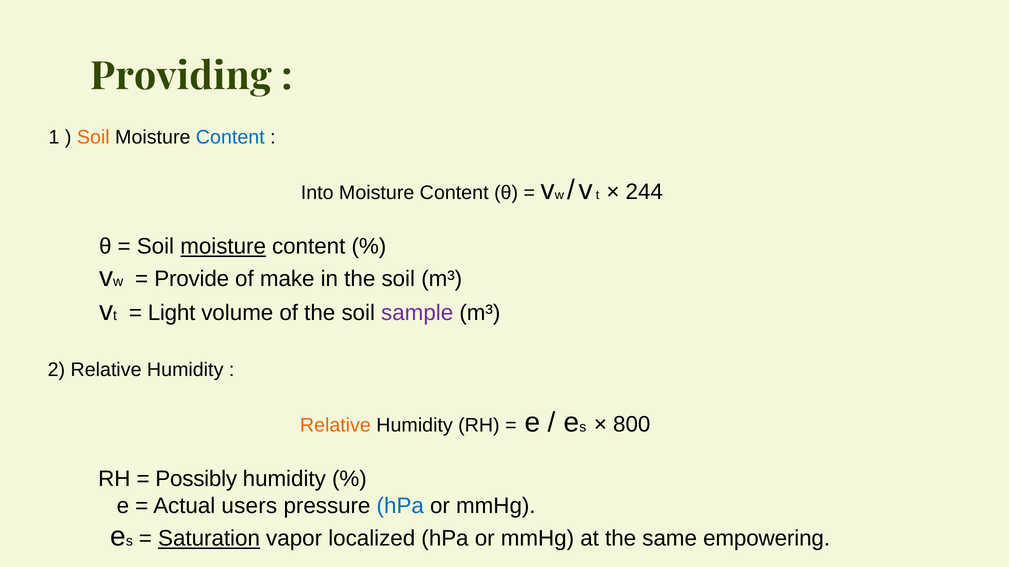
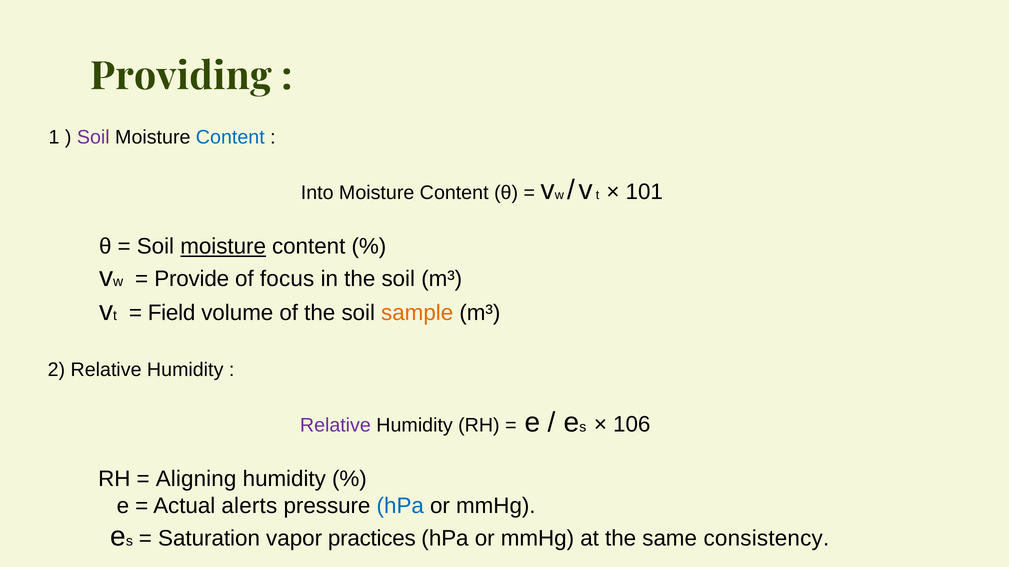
Soil colour: orange -> purple (93, 137)
244: 244 -> 101 (644, 192)
make: make -> focus (287, 279)
Light: Light -> Field (172, 313)
sample colour: purple -> orange (417, 313)
Relative colour: orange -> purple (335, 426)
800: 800 -> 106 (632, 425)
Possibly: Possibly -> Aligning (196, 480)
users: users -> alerts (249, 506)
Saturation underline: present -> none (209, 539)
localized: localized -> practices (372, 539)
empowering: empowering -> consistency (766, 539)
